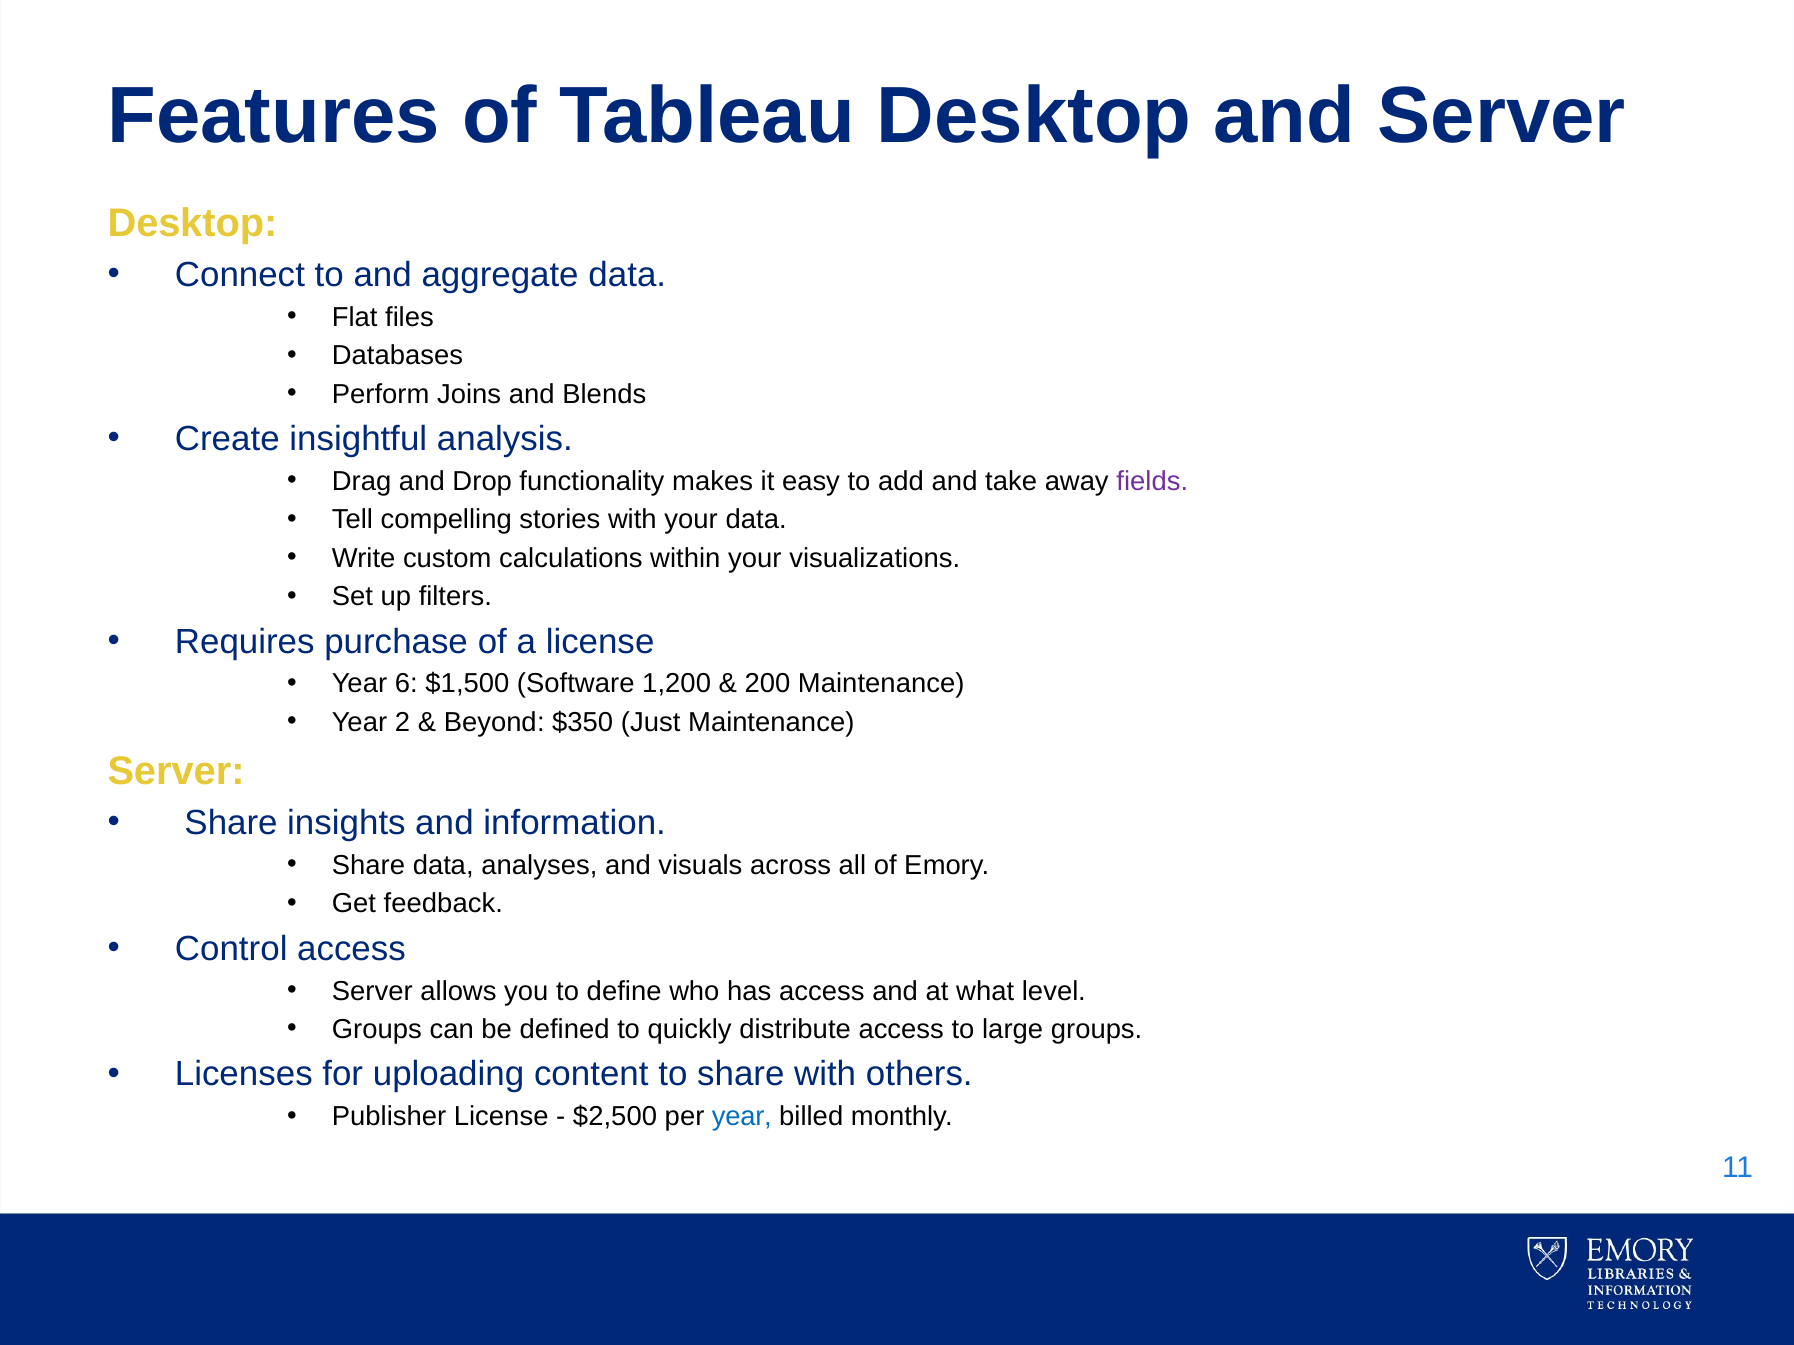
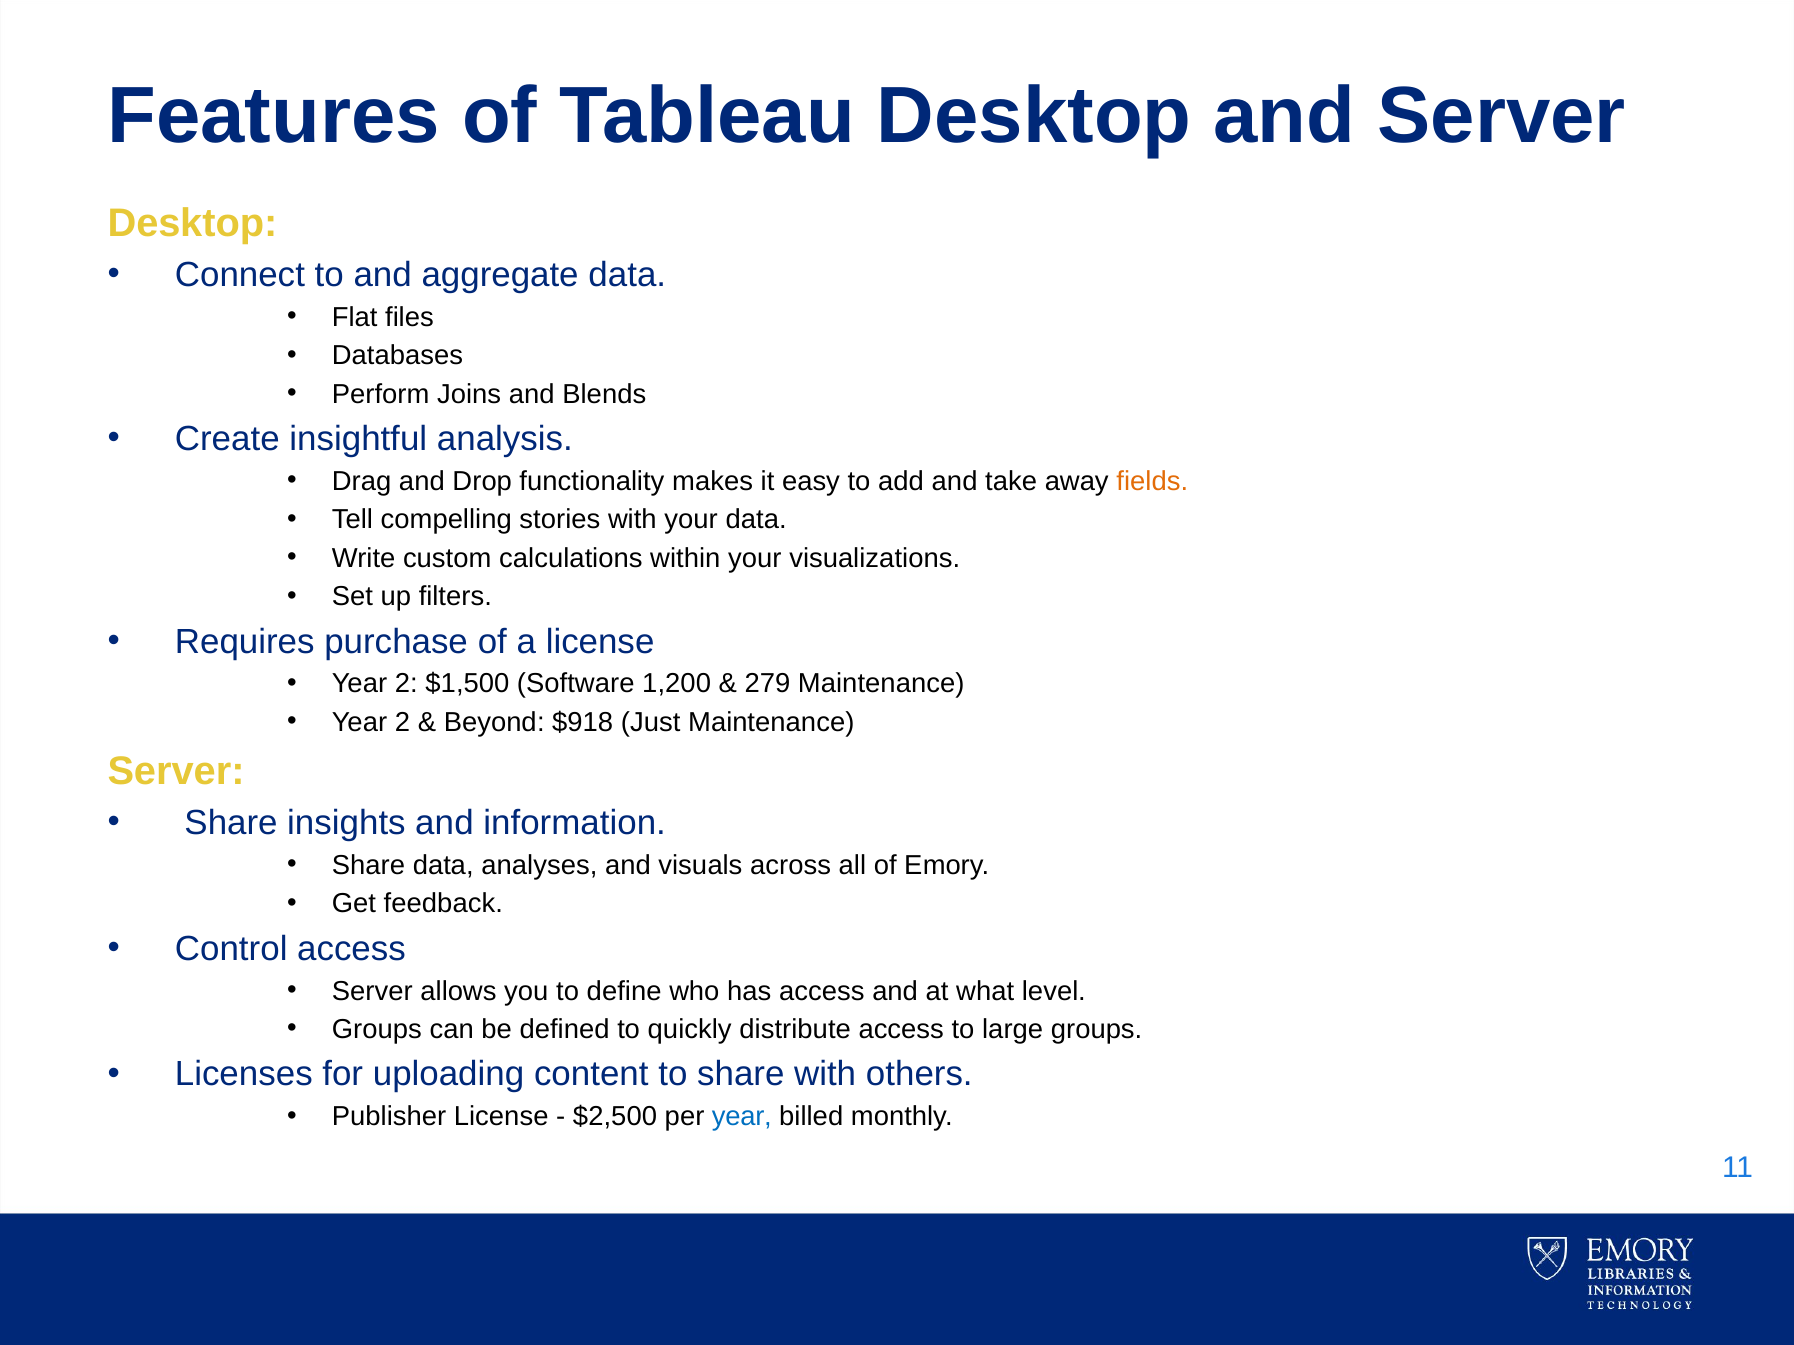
fields colour: purple -> orange (1152, 482)
6: 6 -> 2 (406, 684)
200: 200 -> 279 (767, 684)
$350: $350 -> $918 (583, 723)
